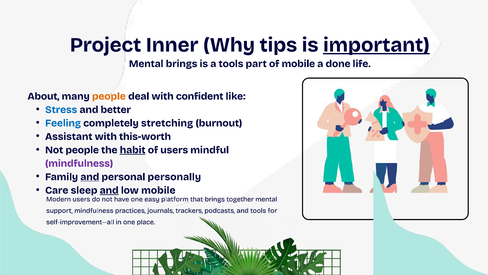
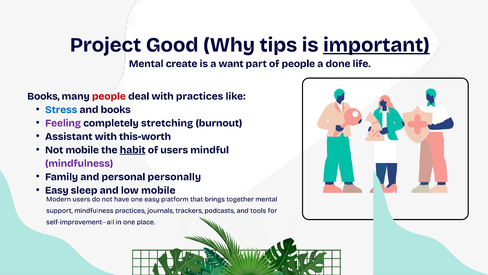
Inner: Inner -> Good (172, 45)
Mental brings: brings -> create (182, 64)
a tools: tools -> want (231, 64)
of mobile: mobile -> people (298, 64)
About: About -> Books (43, 96)
people colour: orange -> red (109, 96)
with confident: confident -> practices (200, 96)
and better: better -> books (116, 109)
Feeling colour: blue -> purple (63, 123)
Not people: people -> mobile (82, 150)
and underline: present -> none (90, 176)
Care: Care -> Easy (57, 190)
and underline: present -> none (109, 190)
